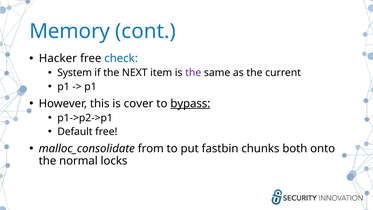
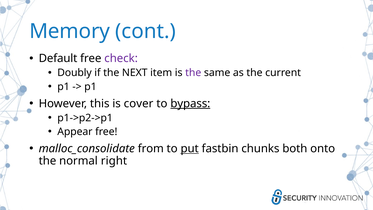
Hacker: Hacker -> Default (58, 58)
check colour: blue -> purple (121, 58)
System: System -> Doubly (75, 73)
Default: Default -> Appear (75, 132)
put underline: none -> present (190, 148)
locks: locks -> right (114, 161)
